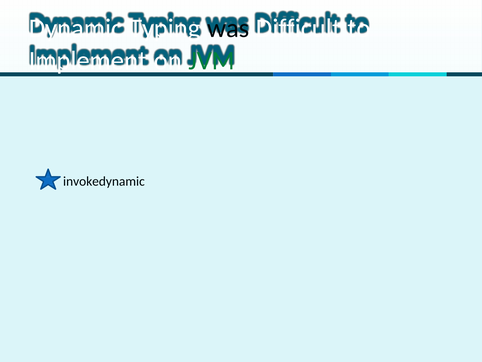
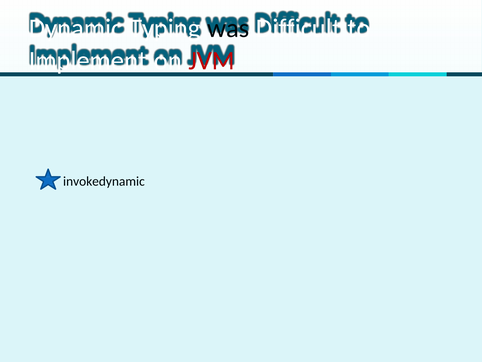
JVM colour: green -> red (212, 60)
